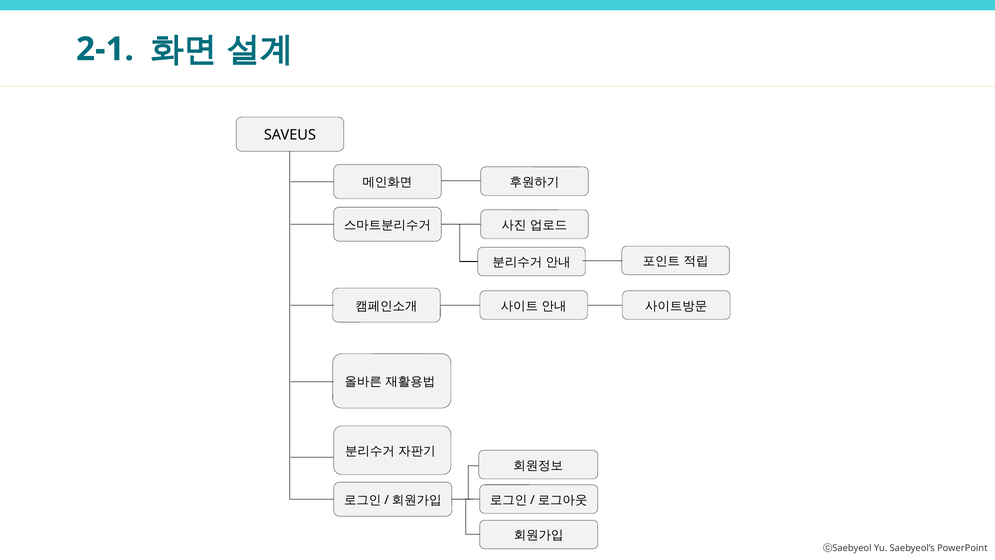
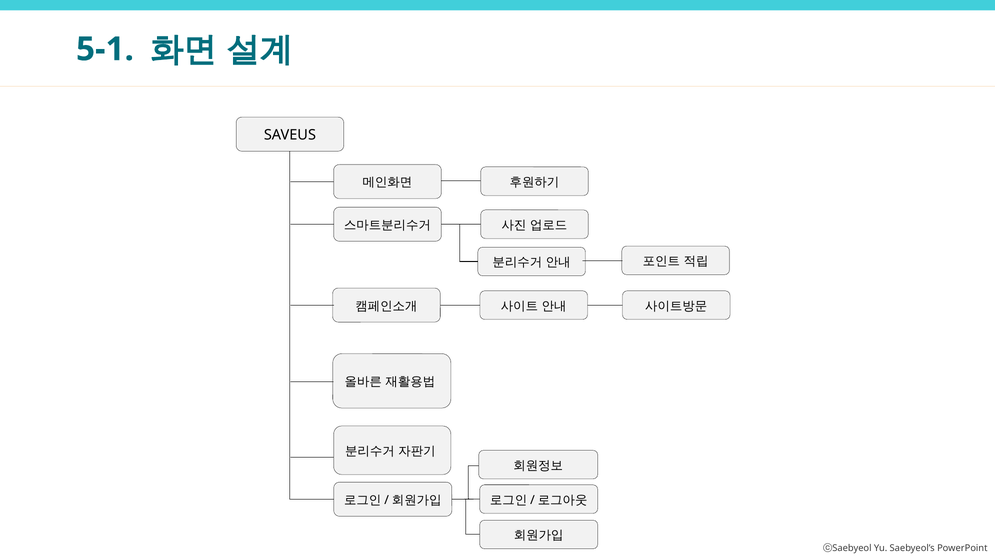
2-1: 2-1 -> 5-1 (105, 49)
